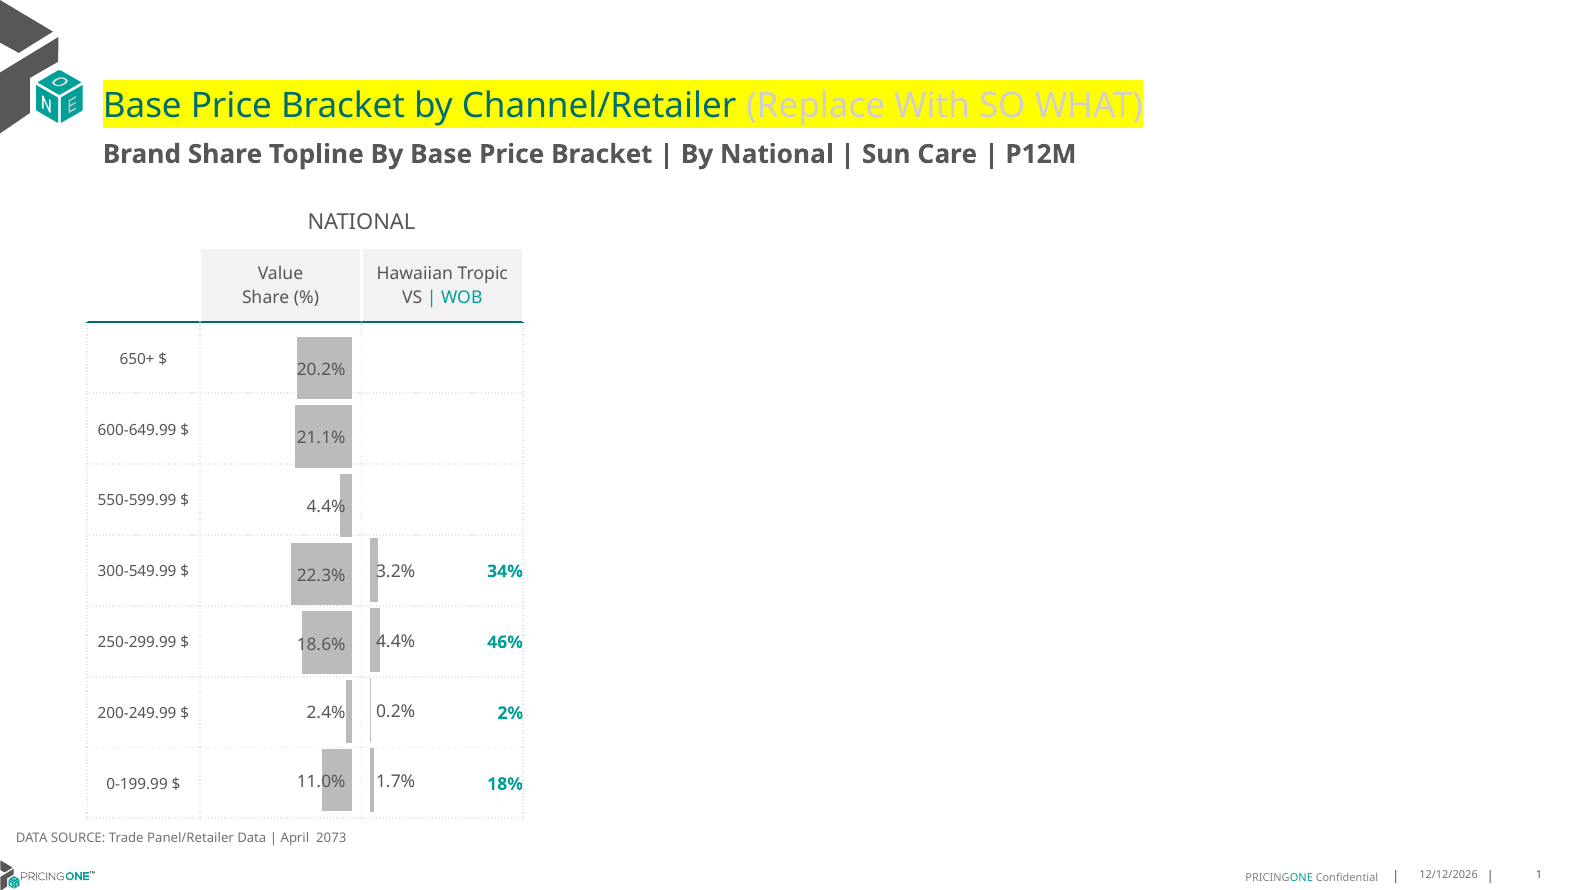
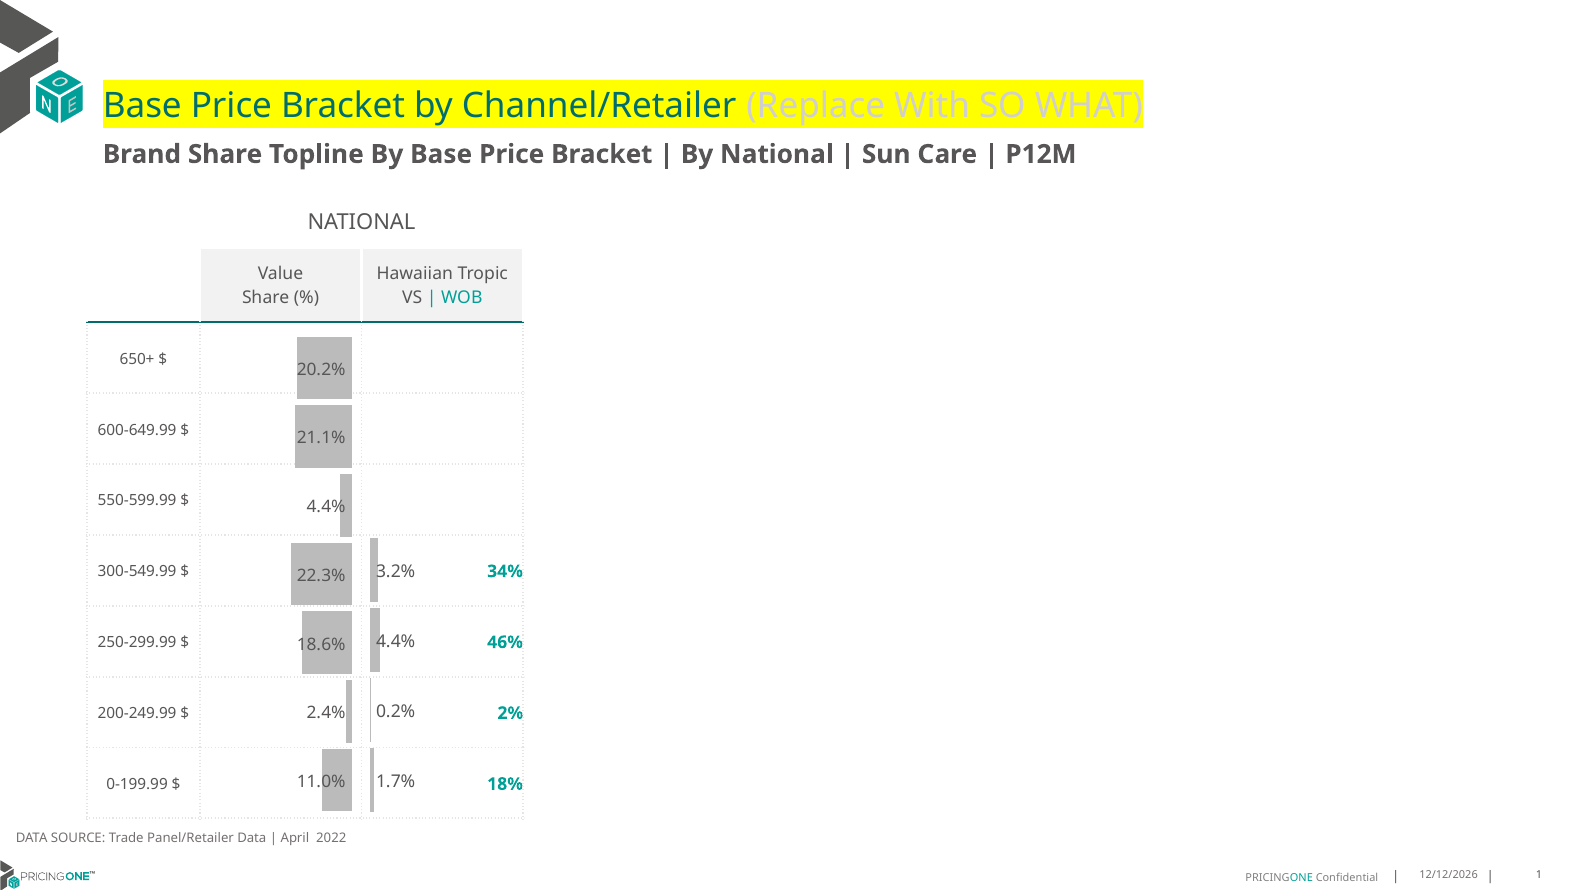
2073: 2073 -> 2022 (331, 838)
